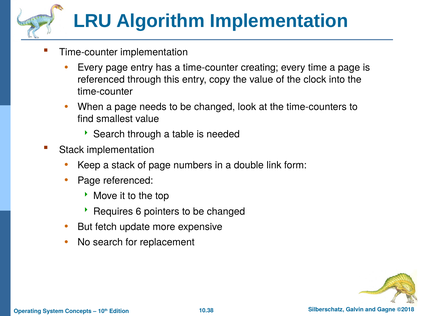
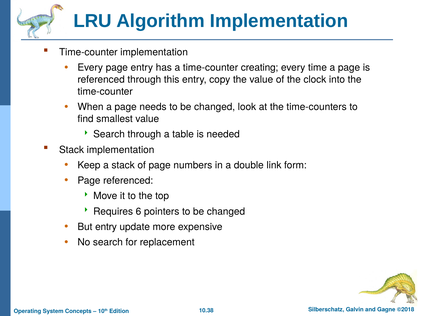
But fetch: fetch -> entry (106, 227)
